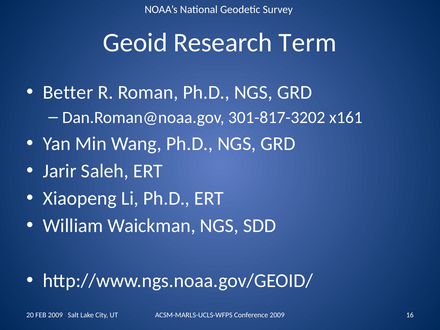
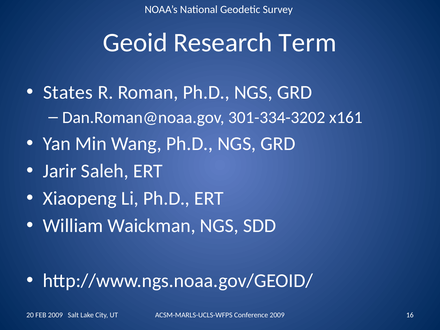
Better: Better -> States (68, 92)
301-817-3202: 301-817-3202 -> 301-334-3202 (277, 118)
